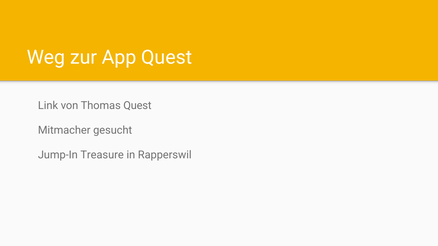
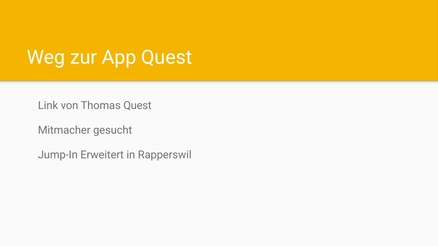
Treasure: Treasure -> Erweitert (102, 155)
